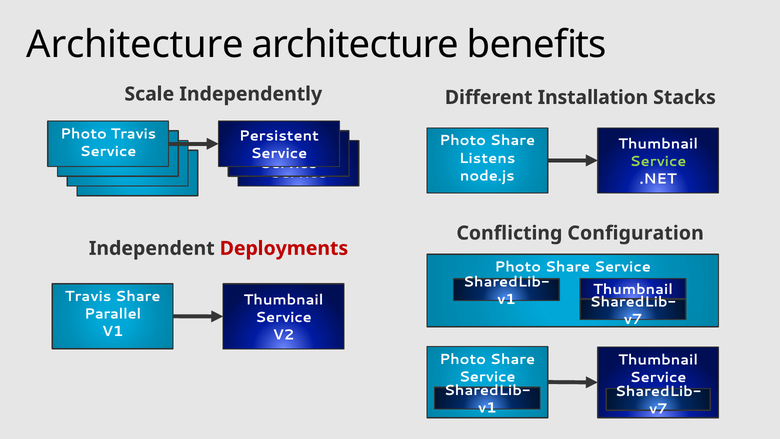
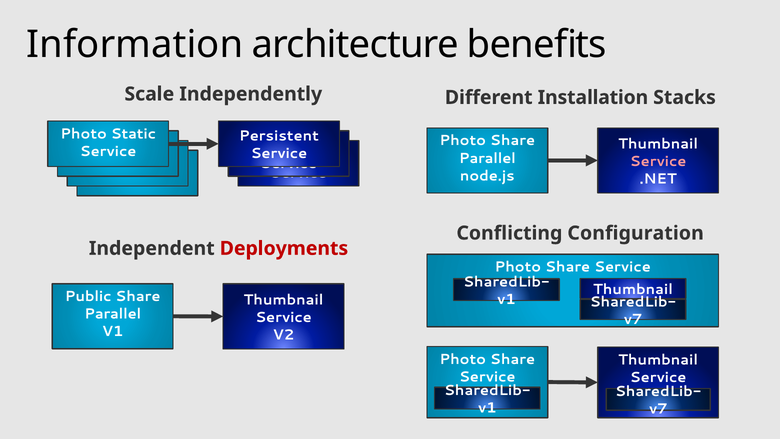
Architecture: Architecture -> Information (135, 45)
Photo Travis: Travis -> Static (133, 134)
Listens: Listens -> Parallel (487, 158)
Service colour: light green -> pink (658, 161)
Travis: Travis -> Public (88, 296)
